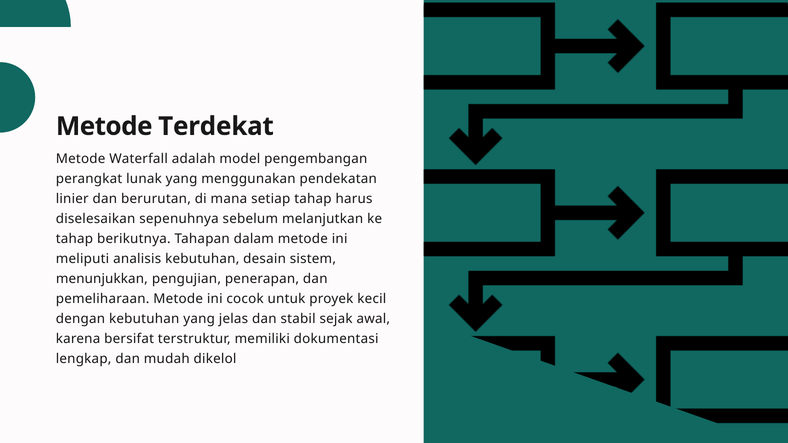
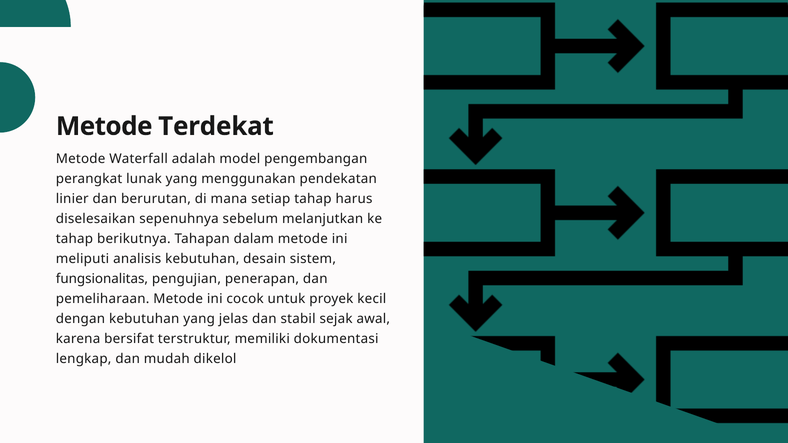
menunjukkan: menunjukkan -> fungsionalitas (102, 279)
